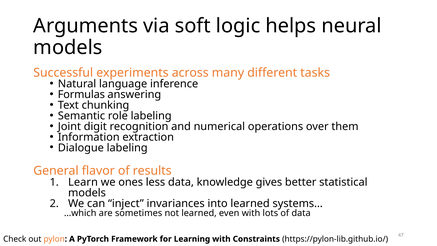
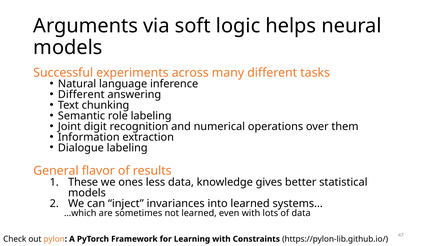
Formulas: Formulas -> Different (81, 95)
Learn: Learn -> These (83, 182)
